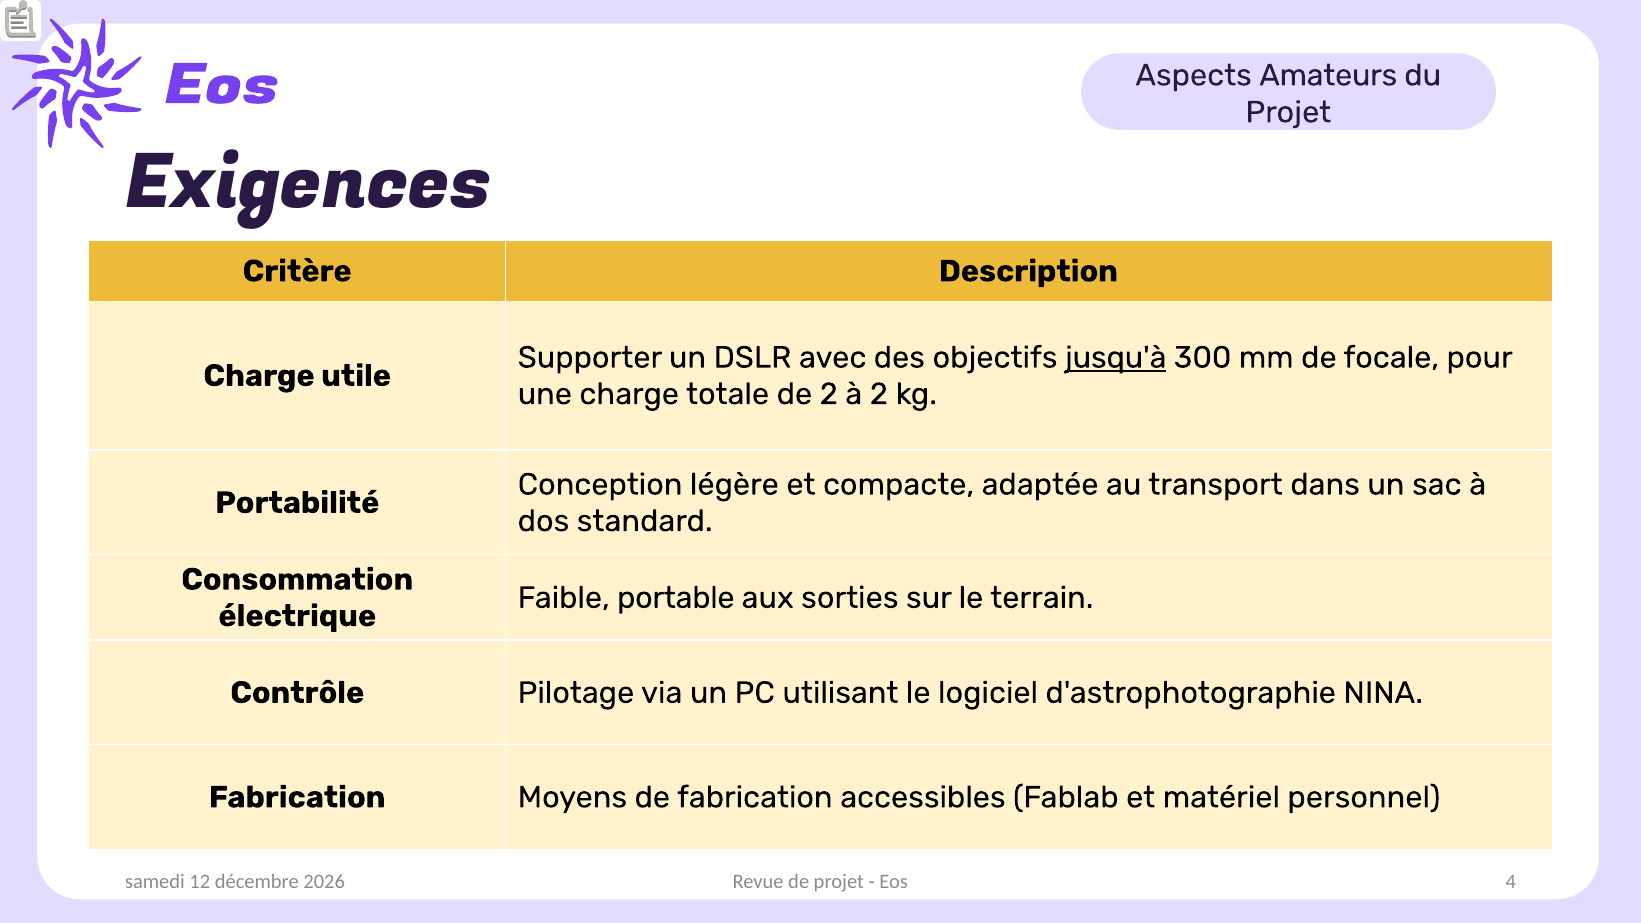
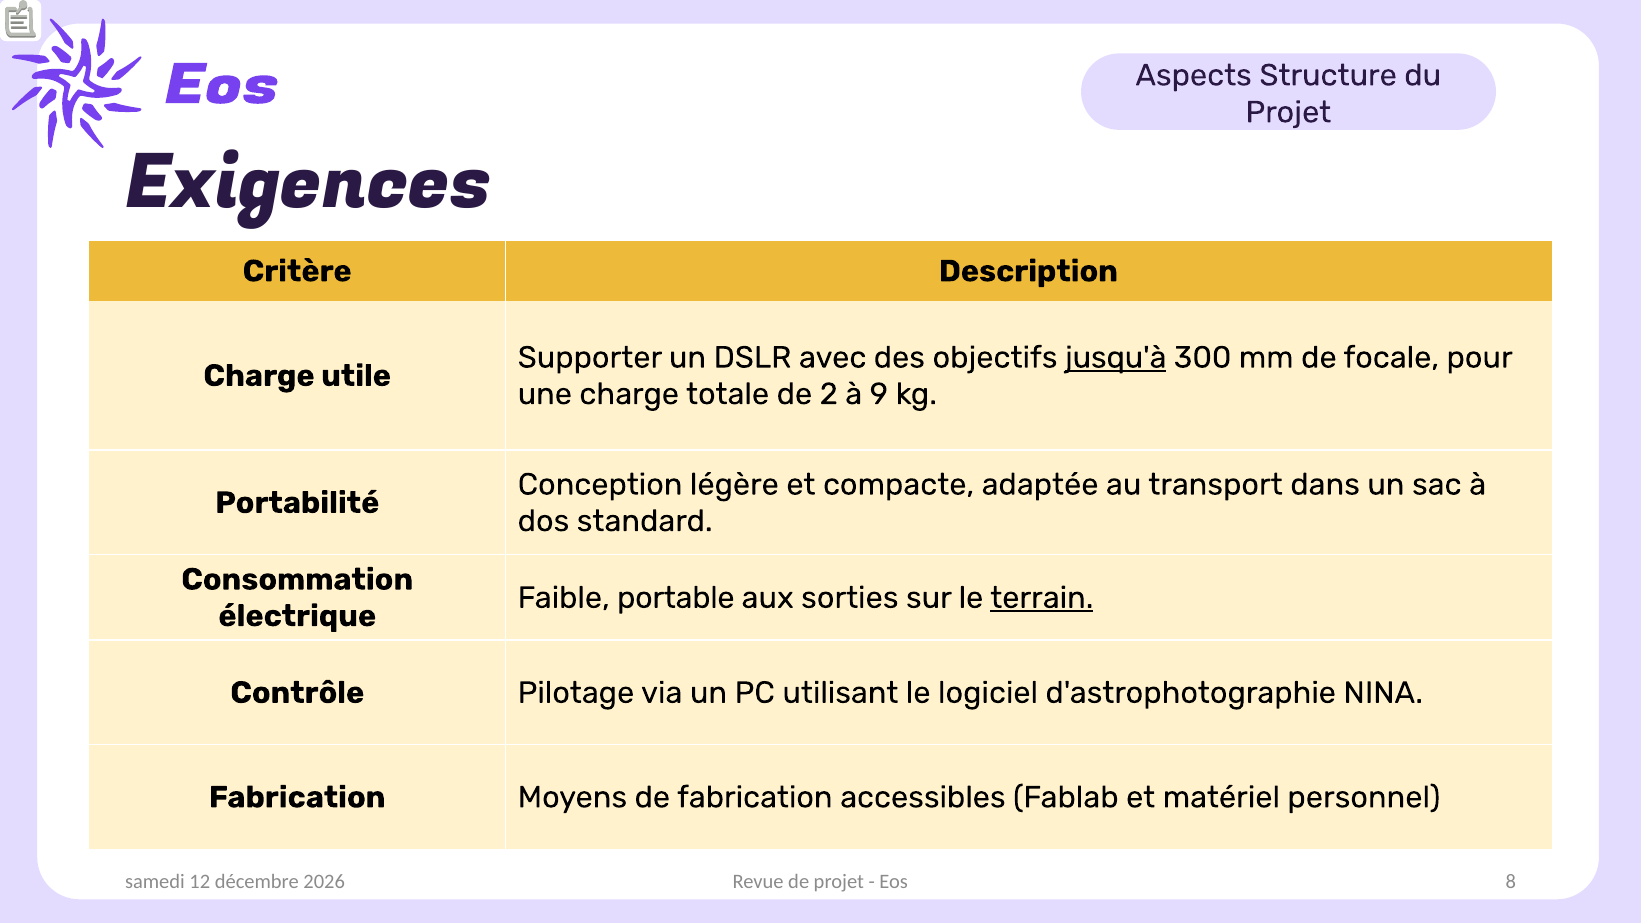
Amateurs: Amateurs -> Structure (1328, 75)
à 2: 2 -> 9 (879, 394)
terrain underline: none -> present (1042, 598)
4: 4 -> 8 (1511, 881)
